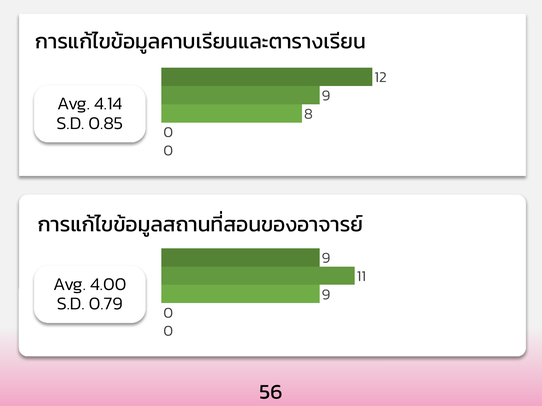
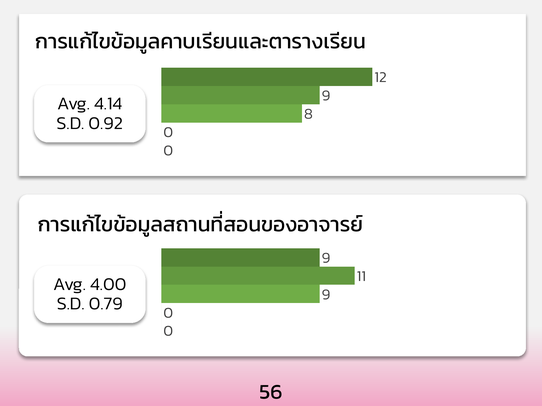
0.85: 0.85 -> 0.92 (106, 123)
